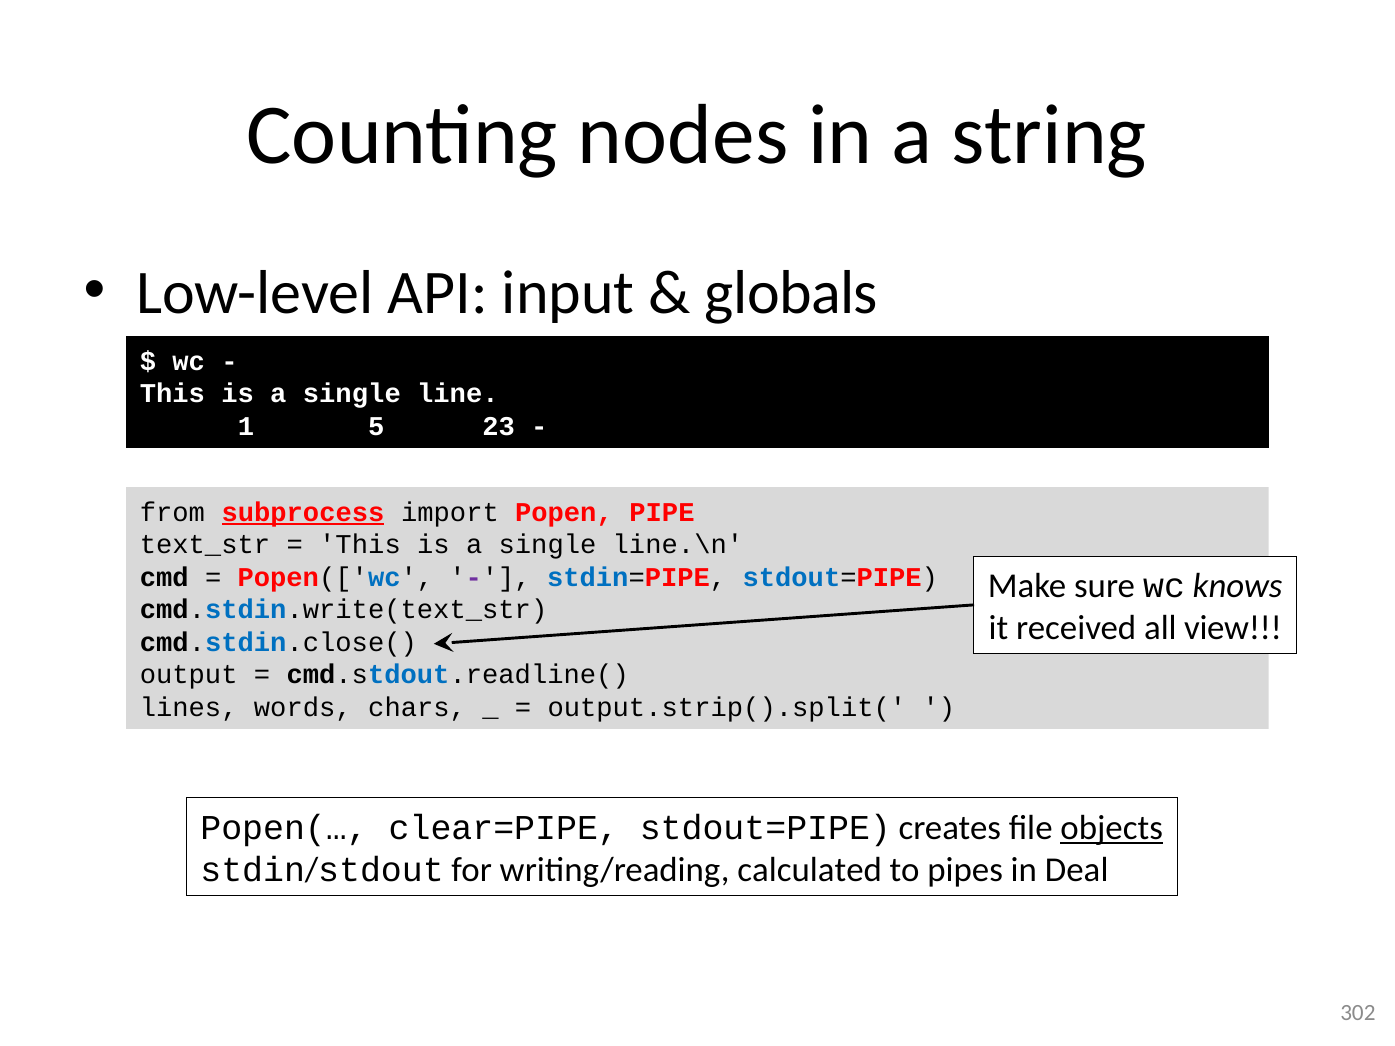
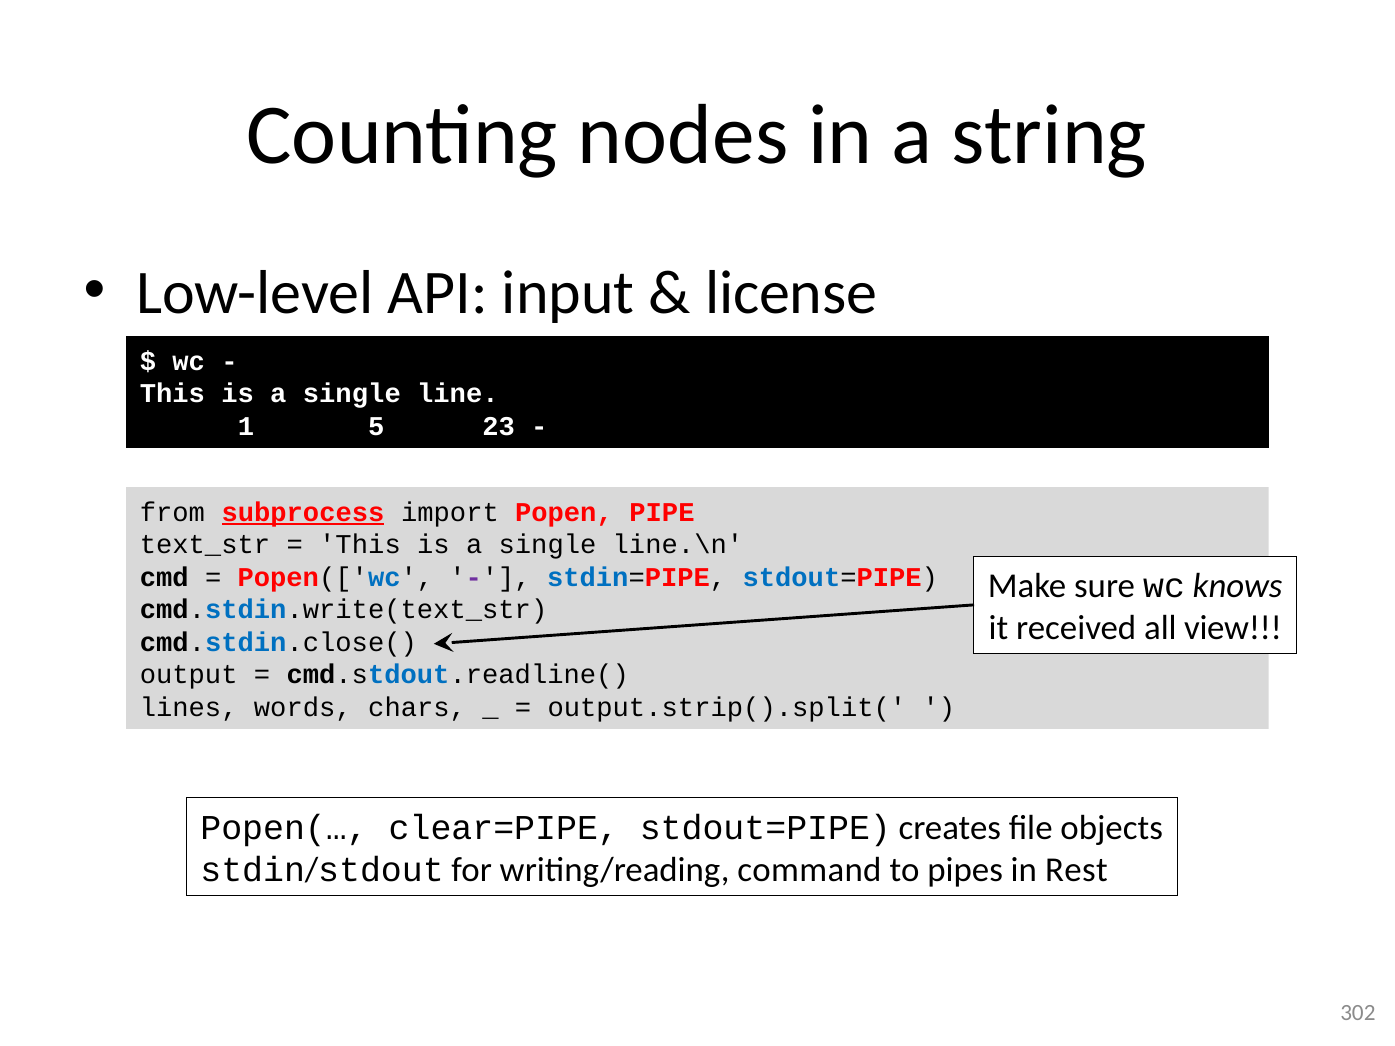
globals: globals -> license (791, 293)
objects underline: present -> none (1112, 828)
calculated: calculated -> command (809, 870)
Deal: Deal -> Rest (1077, 870)
